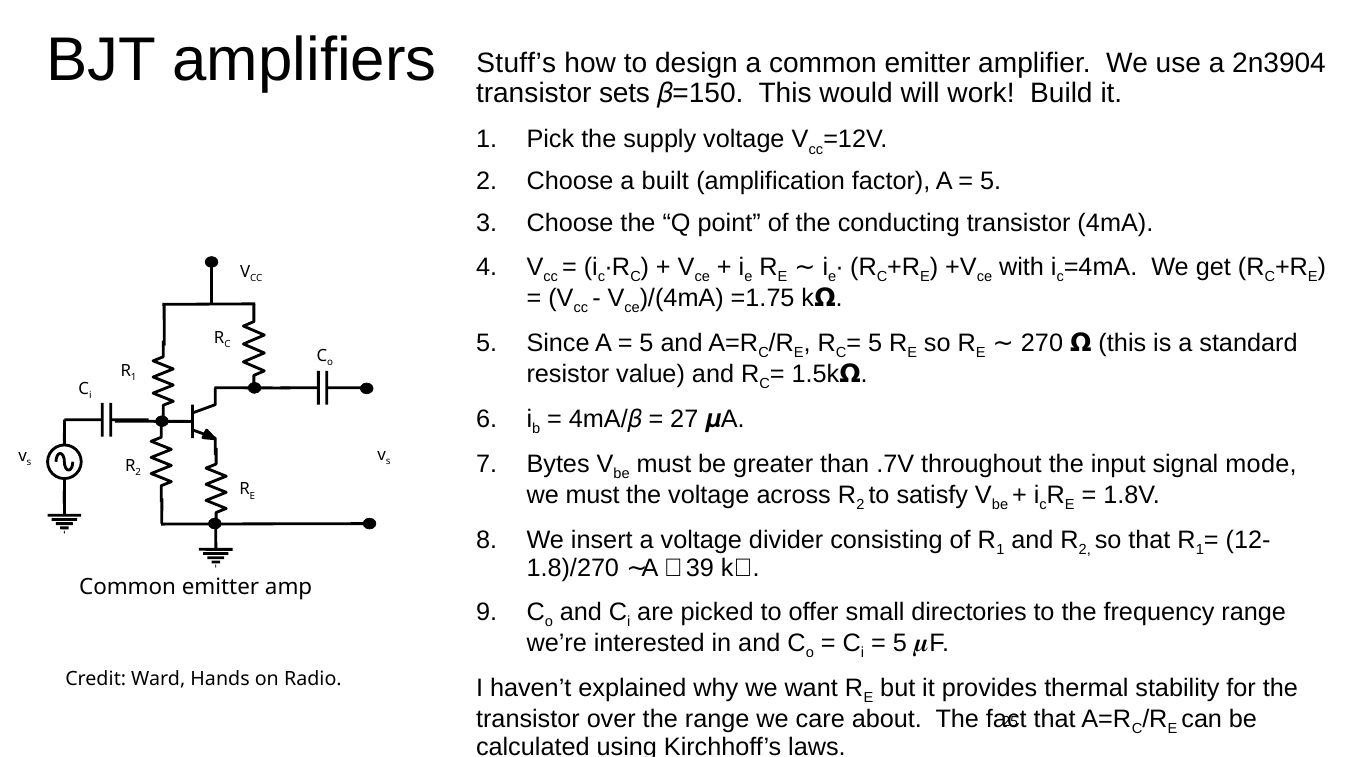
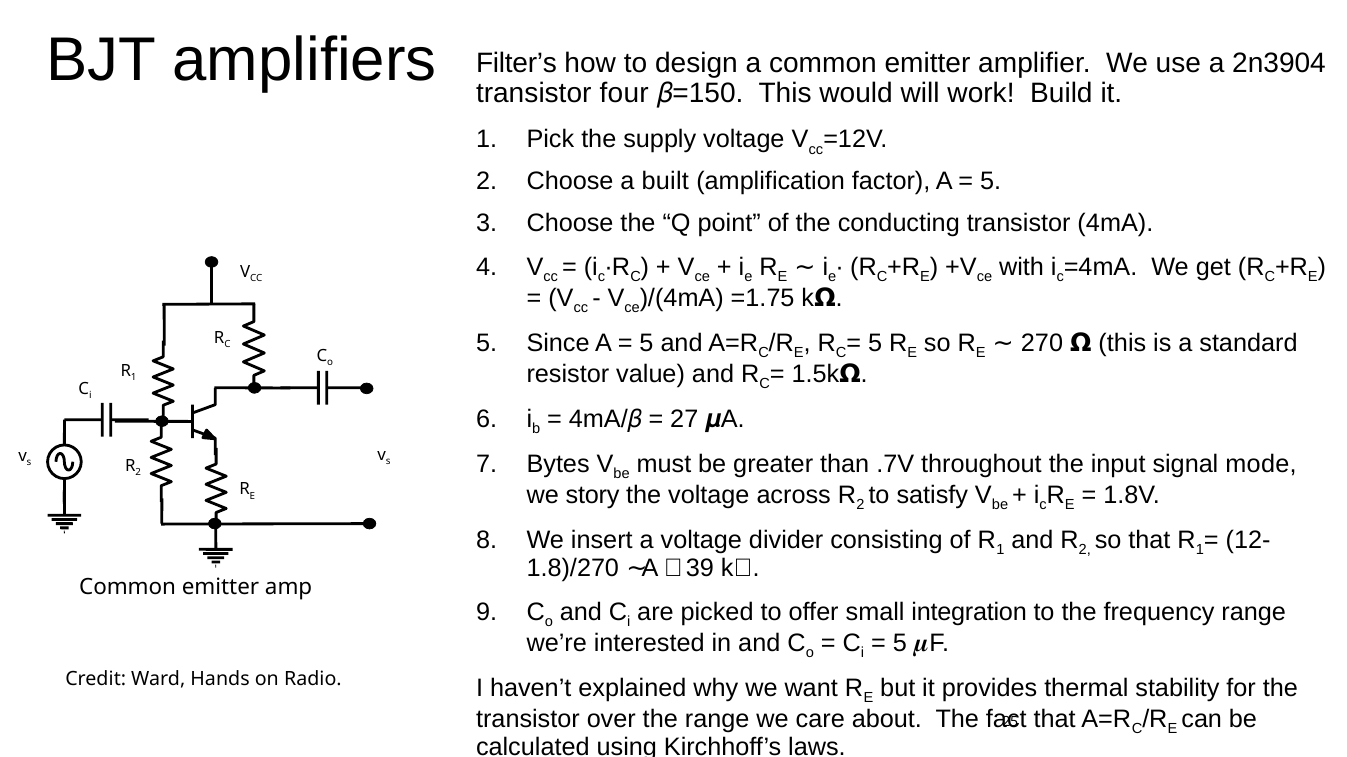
Stuff’s: Stuff’s -> Filter’s (517, 64)
sets: sets -> four (624, 94)
we must: must -> story (593, 495)
directories: directories -> integration (969, 613)
